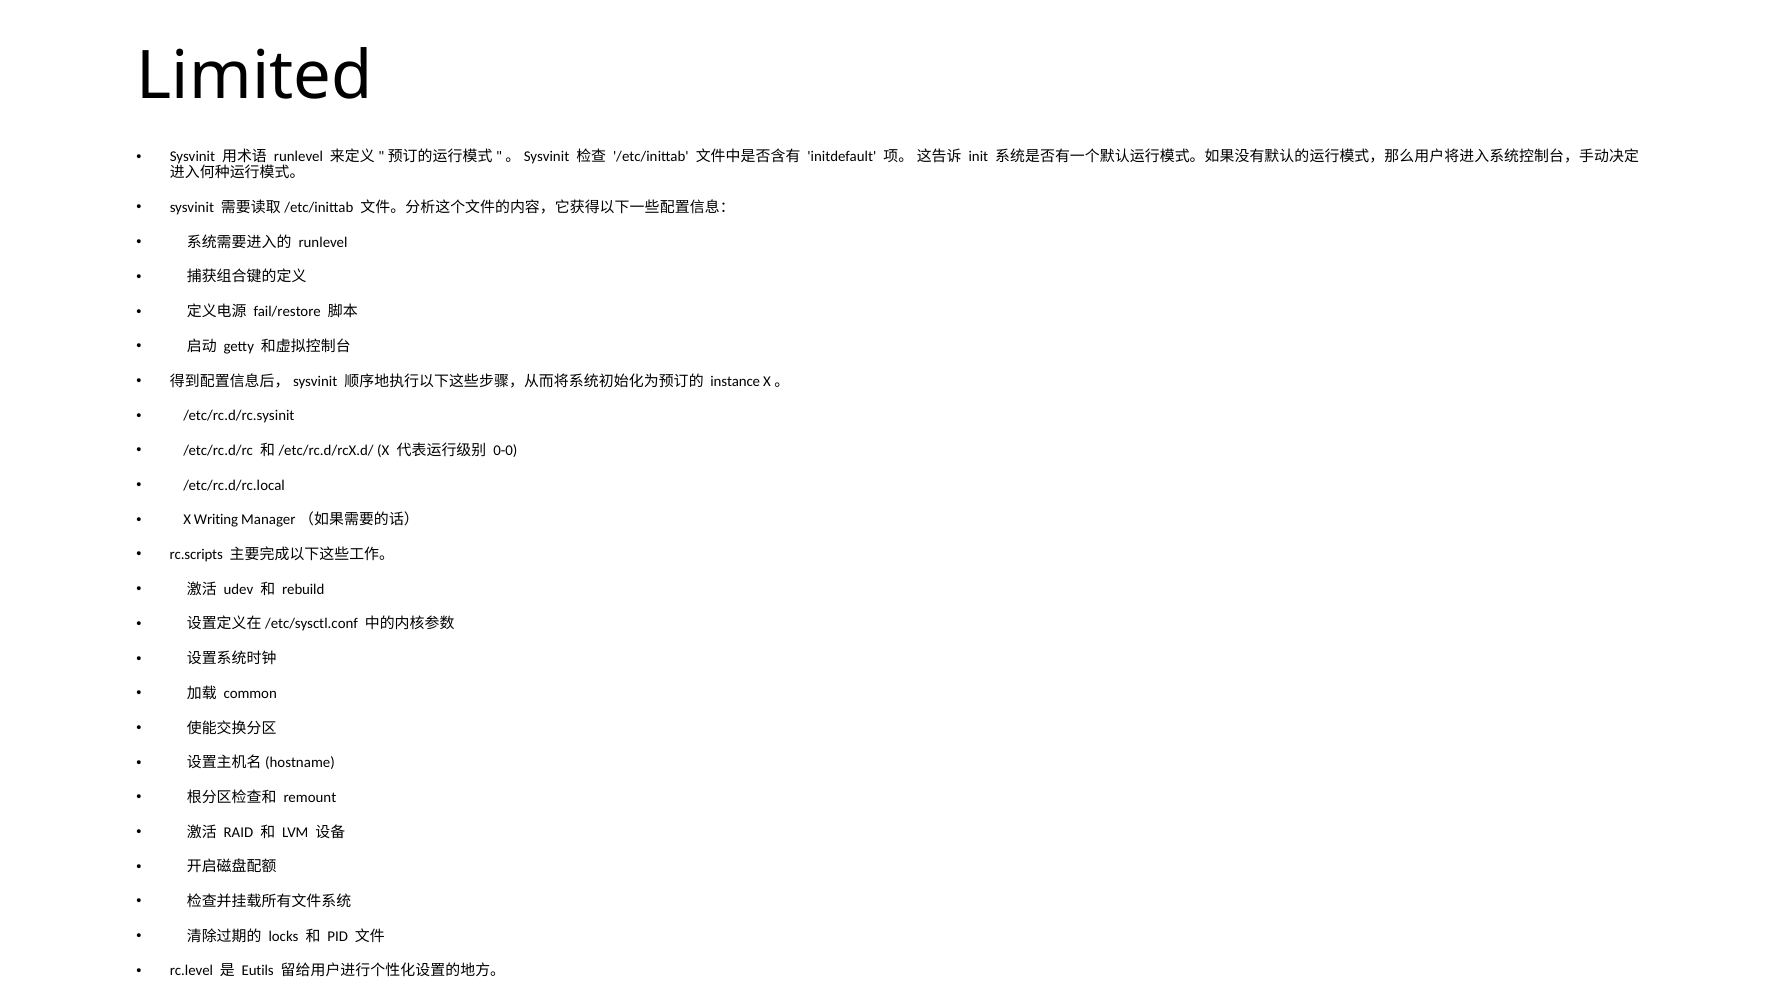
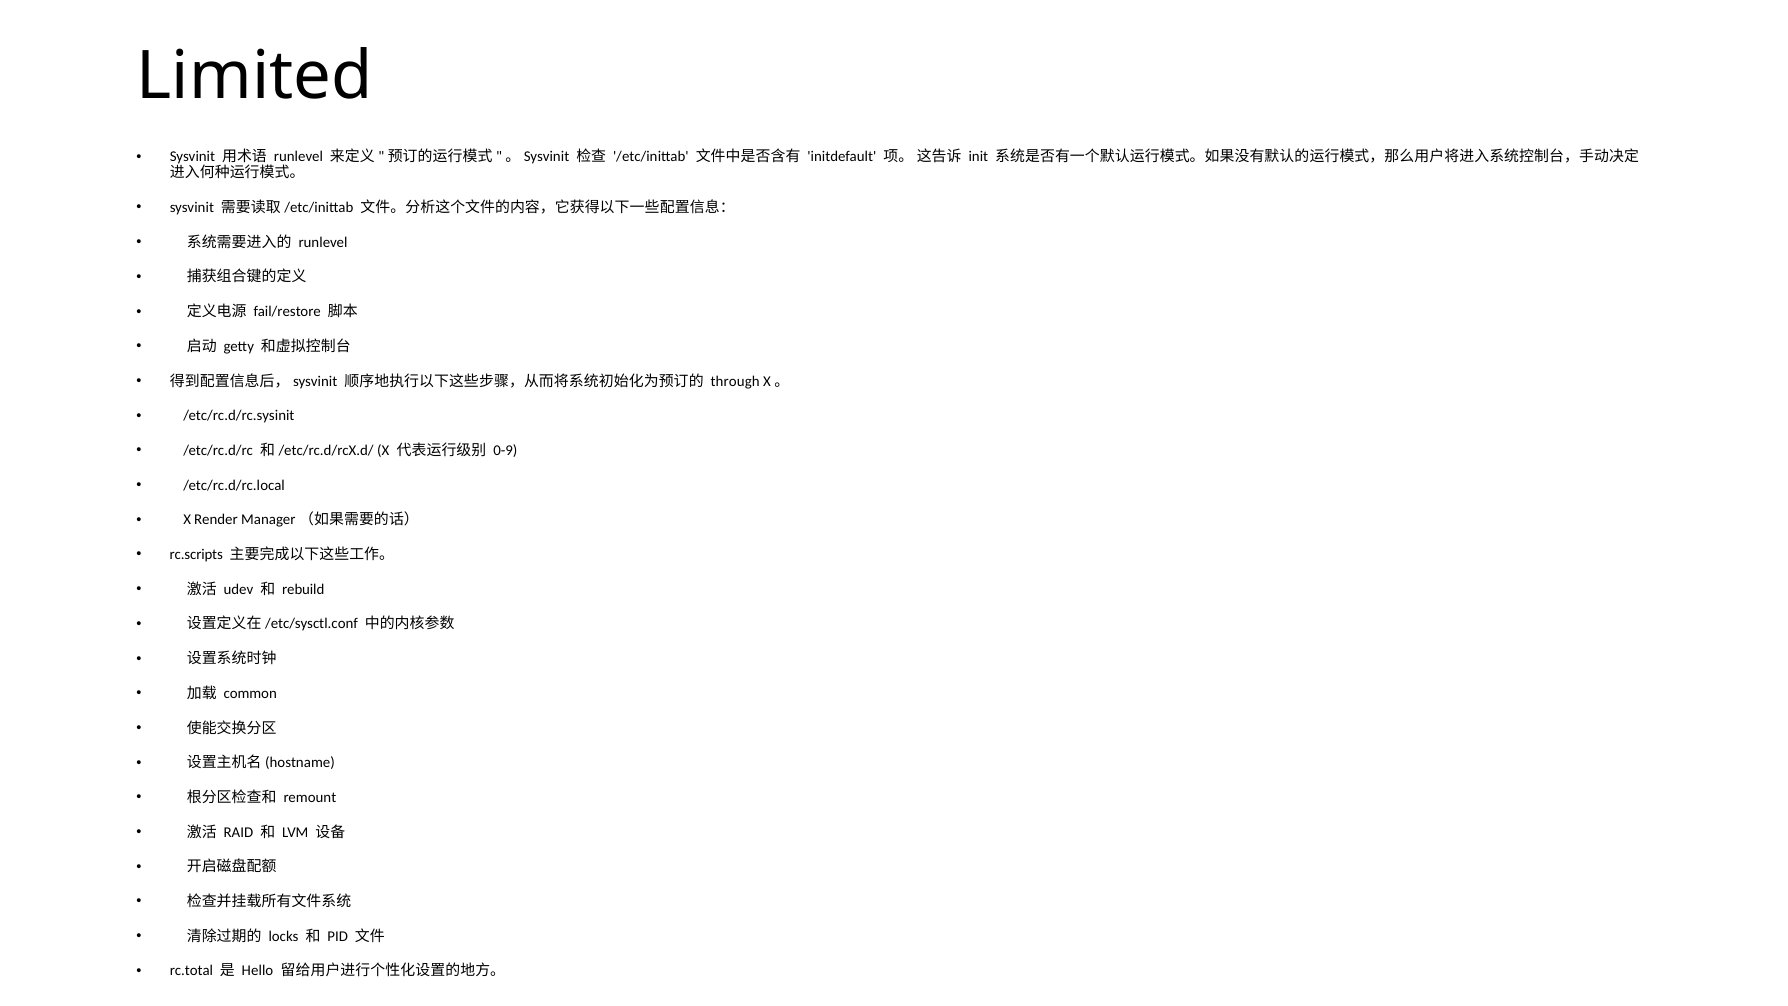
instance: instance -> through (735, 381)
0-0: 0-0 -> 0-9 (505, 450)
Writing: Writing -> Render (216, 520)
rc.level: rc.level -> rc.total (191, 971)
Eutils: Eutils -> Hello (258, 971)
